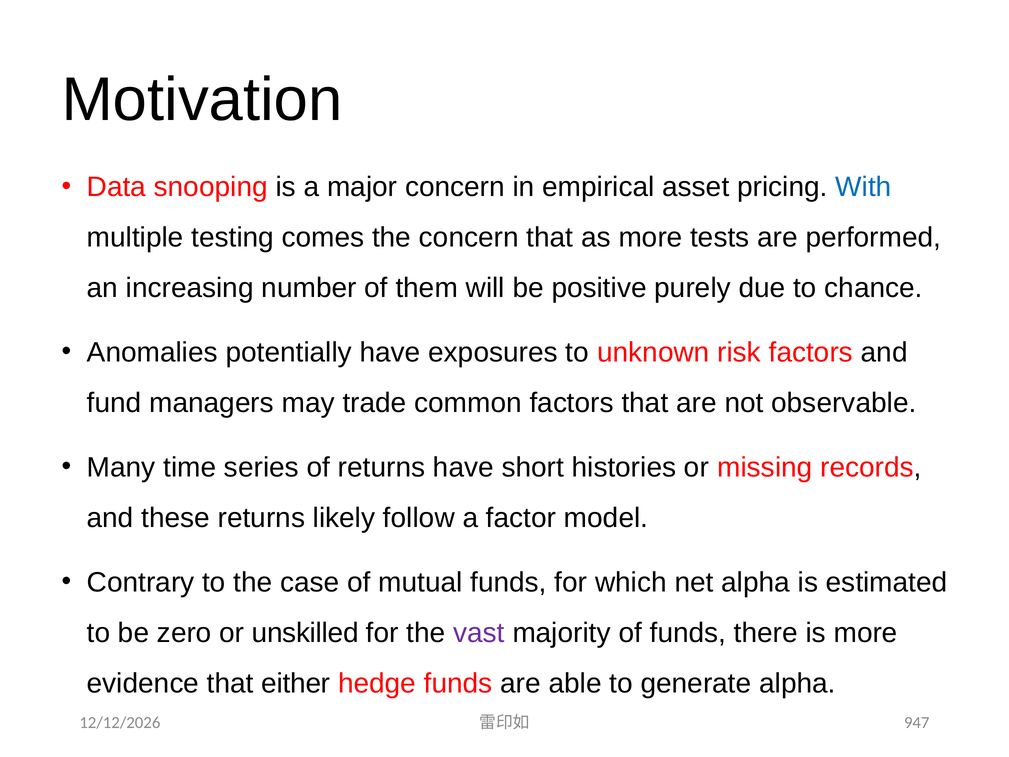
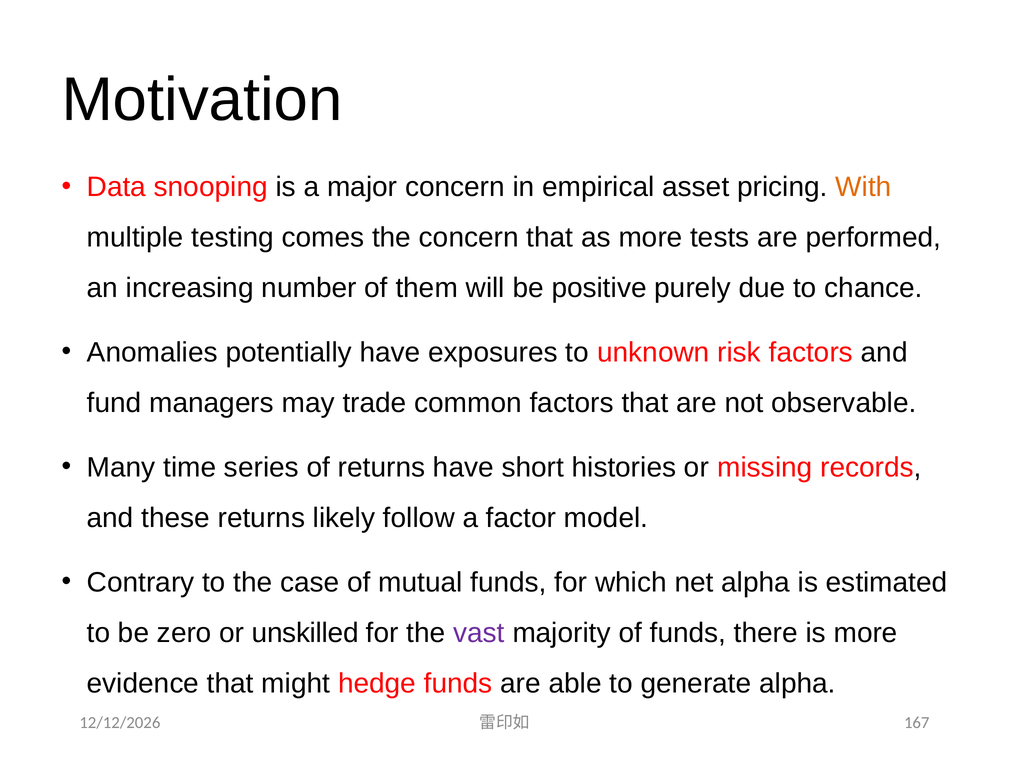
With colour: blue -> orange (864, 187)
either: either -> might (296, 683)
947: 947 -> 167 (917, 723)
